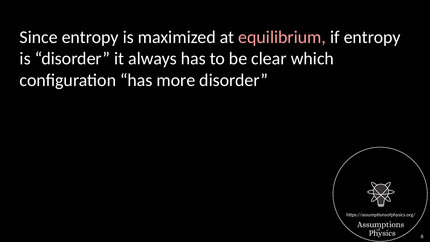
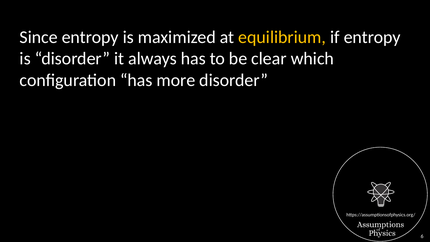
equilibrium colour: pink -> yellow (282, 37)
